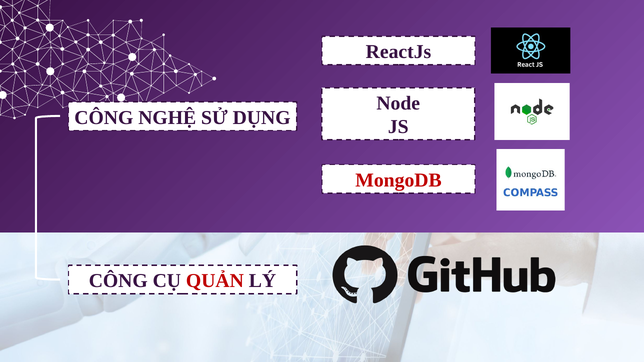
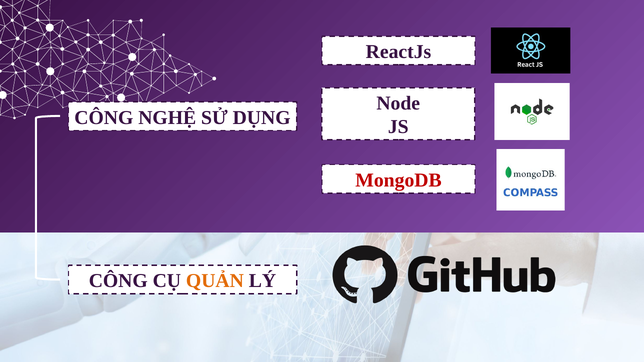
QUẢN colour: red -> orange (215, 281)
